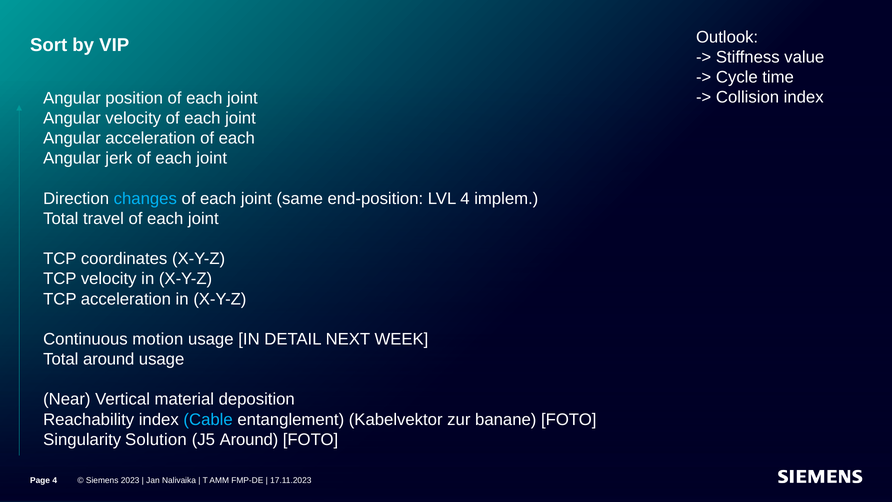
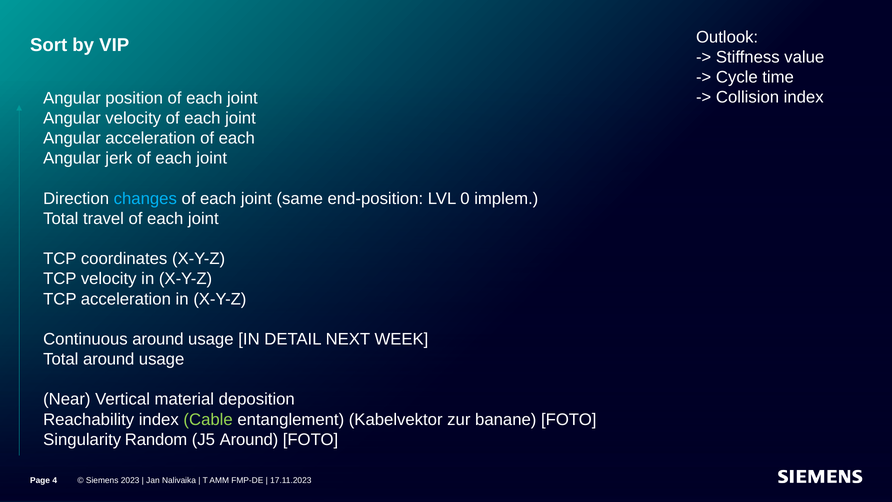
LVL 4: 4 -> 0 (465, 198)
Continuous motion: motion -> around (158, 339)
Cable colour: light blue -> light green (208, 419)
Solution: Solution -> Random (156, 439)
